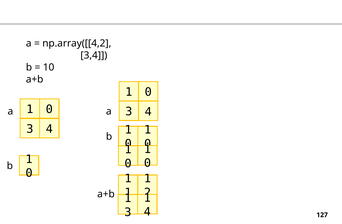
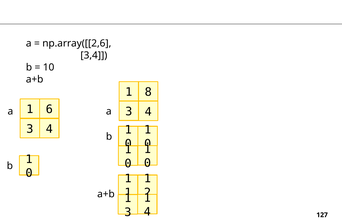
np.array([[4,2: np.array([[4,2 -> np.array([[2,6 (77, 44)
0: 0 -> 8 (148, 92)
0: 0 -> 6 (49, 110)
